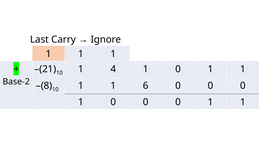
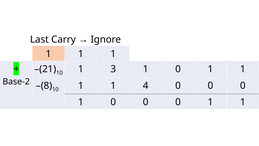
4: 4 -> 3 (113, 69)
6: 6 -> 4 (146, 85)
